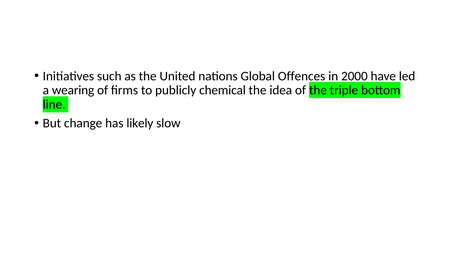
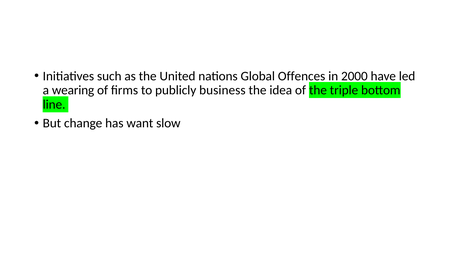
chemical: chemical -> business (222, 90)
likely: likely -> want (140, 123)
